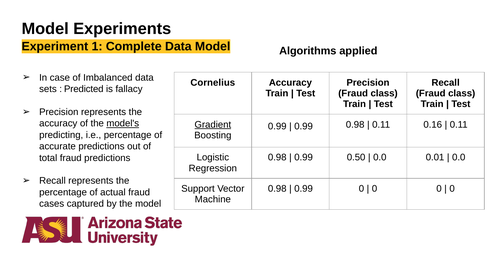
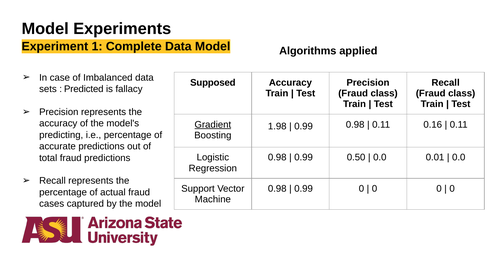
Cornelius: Cornelius -> Supposed (213, 83)
model's underline: present -> none (123, 123)
0.99: 0.99 -> 1.98 (277, 126)
